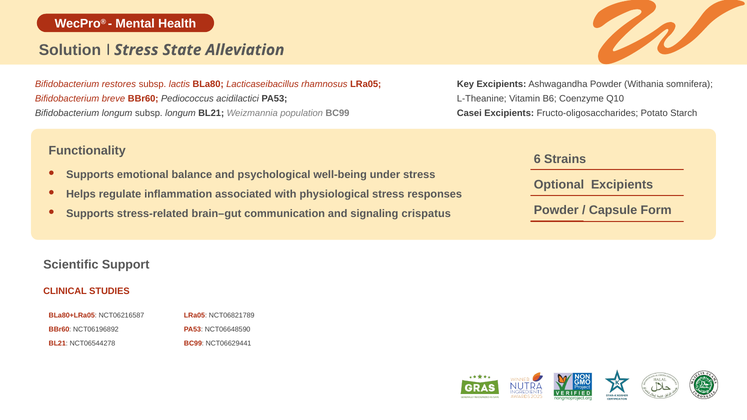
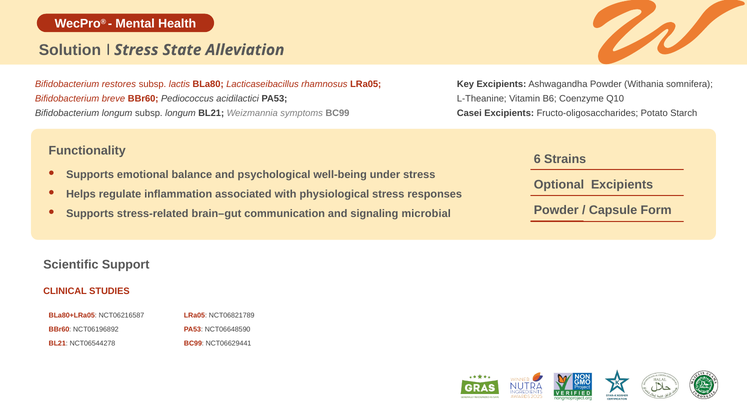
population: population -> symptoms (302, 113)
crispatus: crispatus -> microbial (426, 214)
